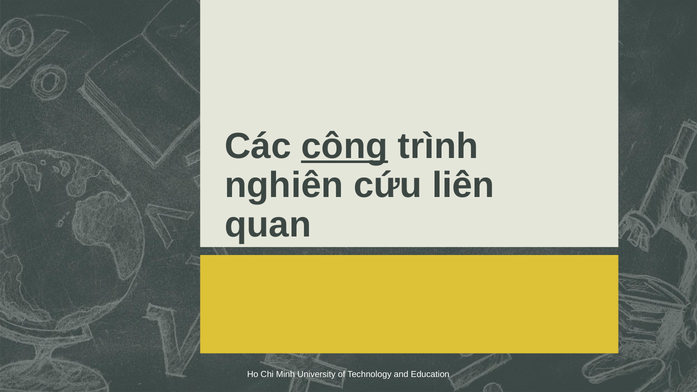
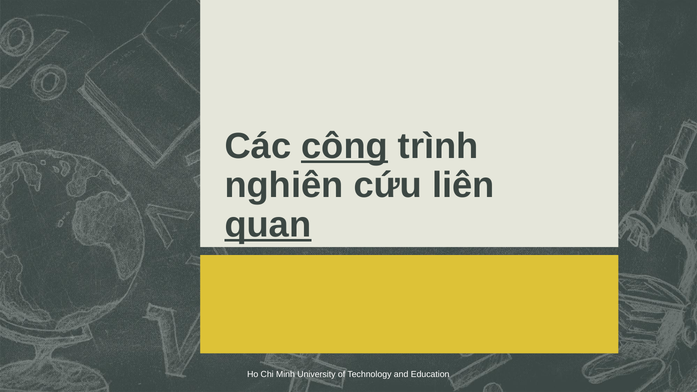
quan underline: none -> present (268, 225)
